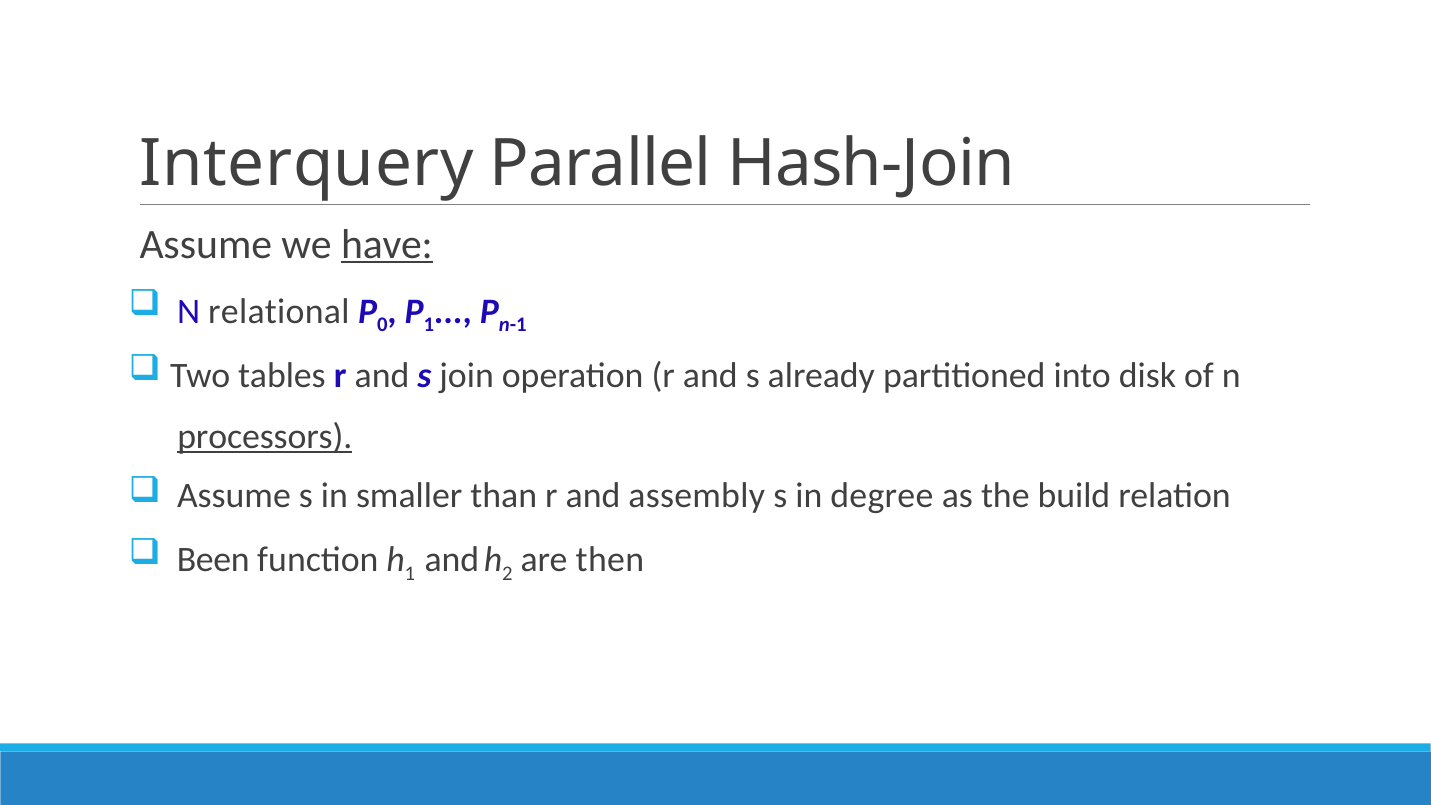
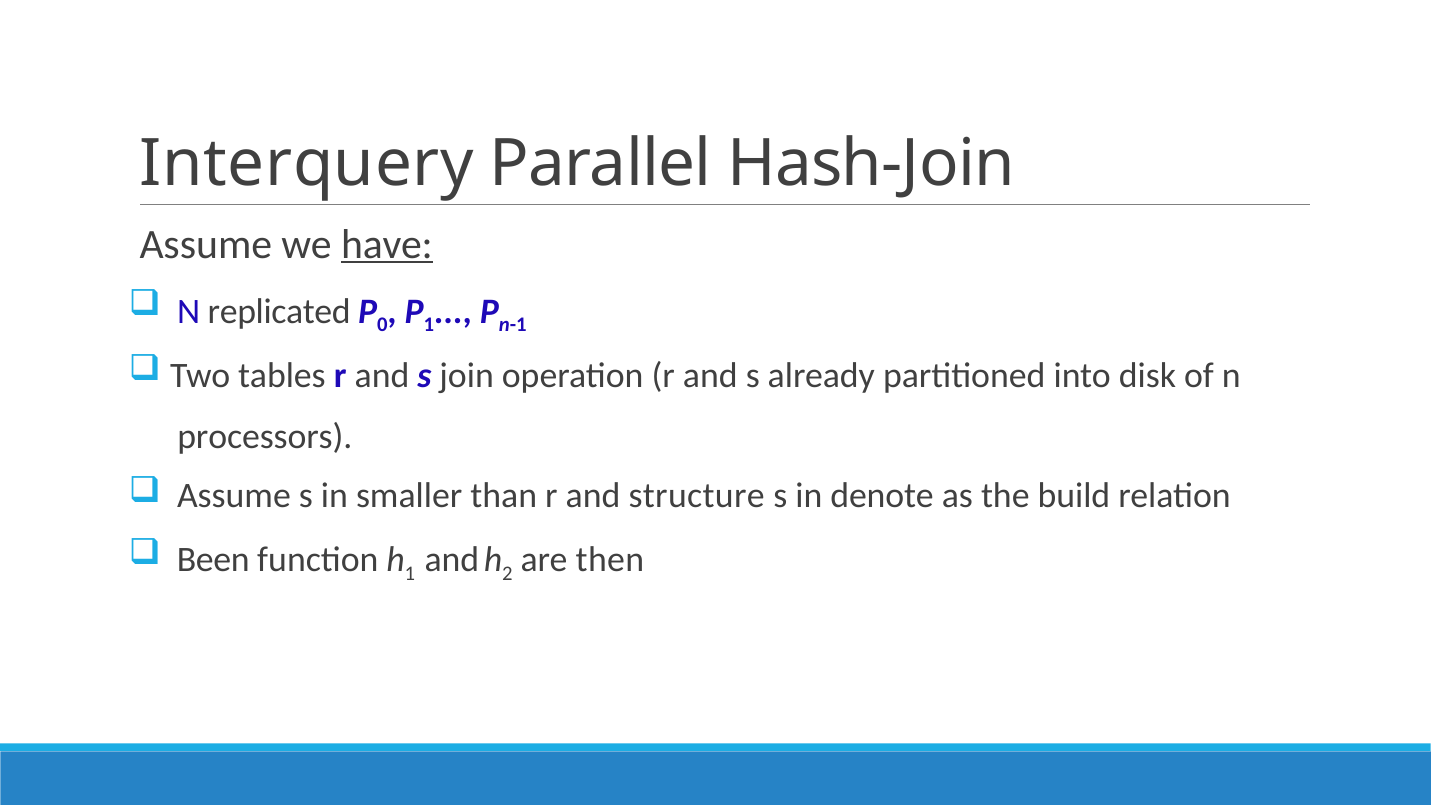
relational: relational -> replicated (279, 311)
processors underline: present -> none (265, 437)
assembly: assembly -> structure (697, 496)
degree: degree -> denote (882, 496)
